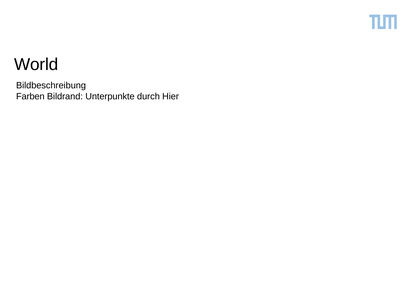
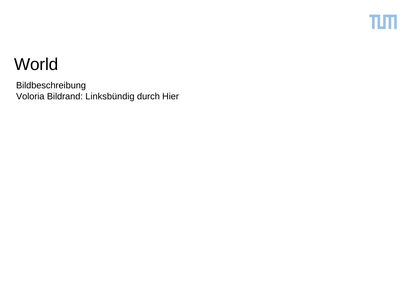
Farben: Farben -> Voloria (30, 96)
Unterpunkte: Unterpunkte -> Linksbündig (110, 96)
